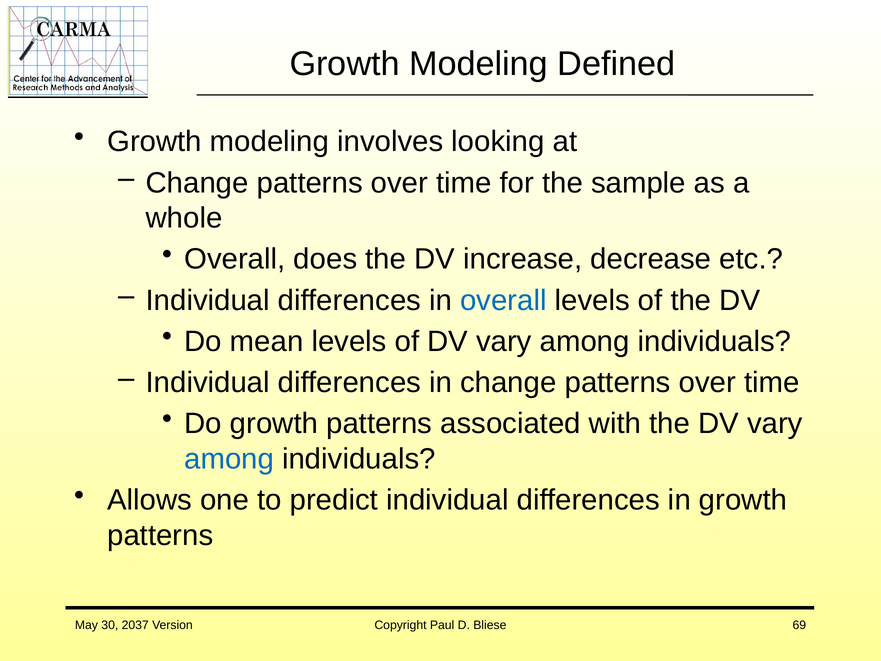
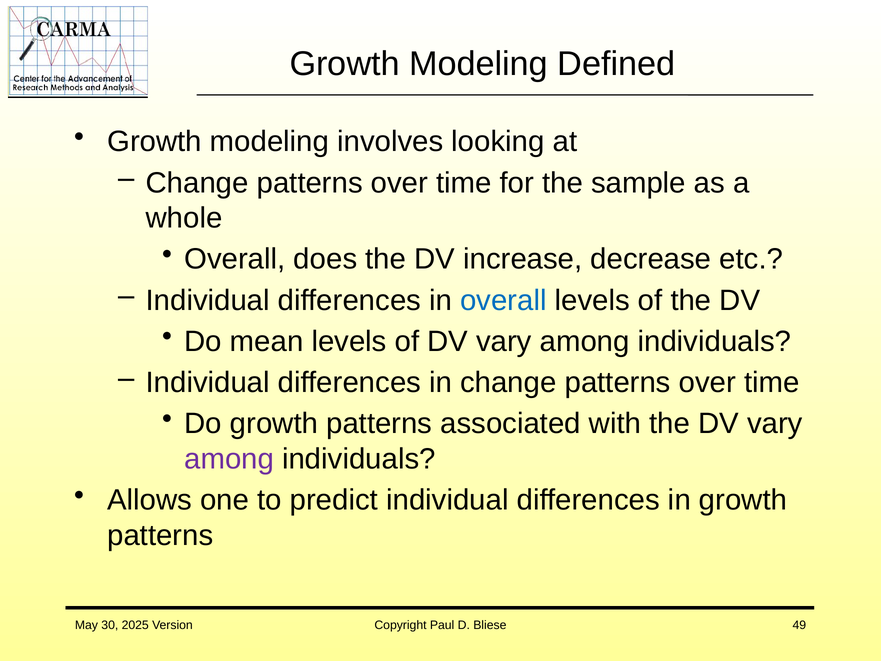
among colour: blue -> purple (229, 459)
2037: 2037 -> 2025 (135, 625)
69: 69 -> 49 (799, 625)
